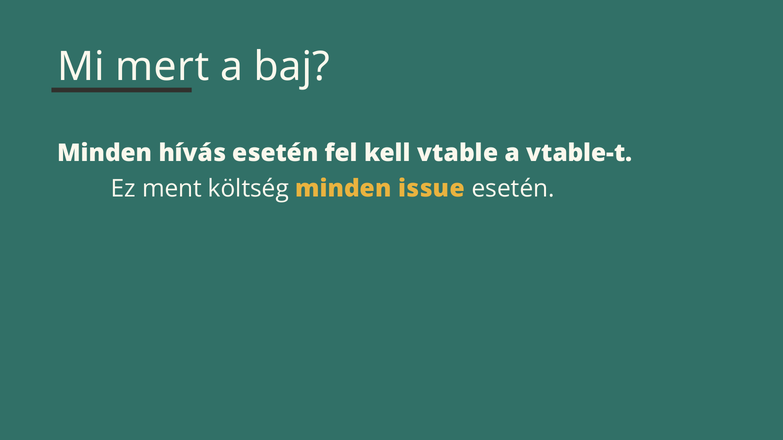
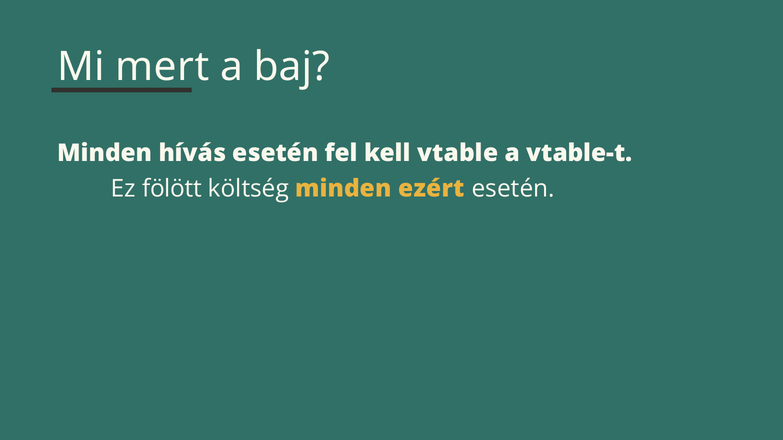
ment: ment -> fölött (172, 189)
issue: issue -> ezért (431, 189)
